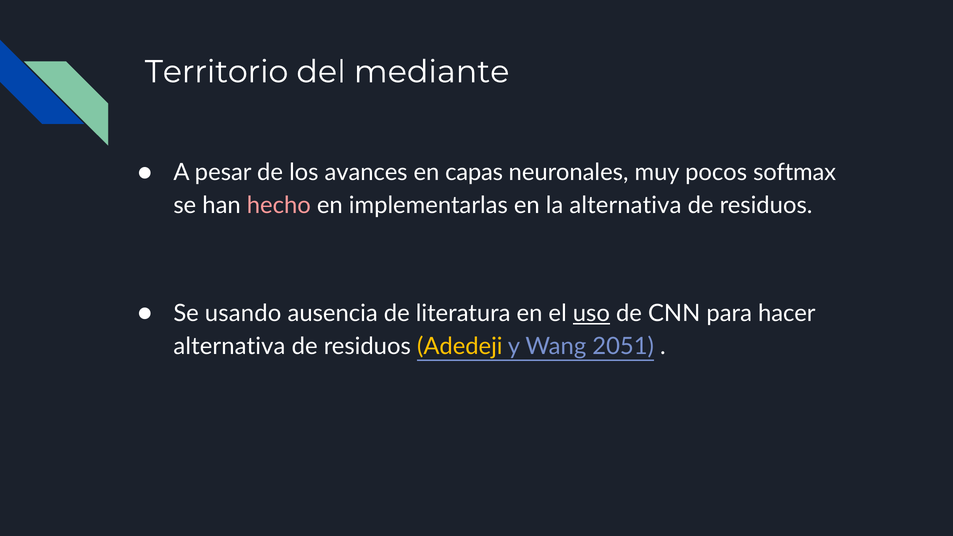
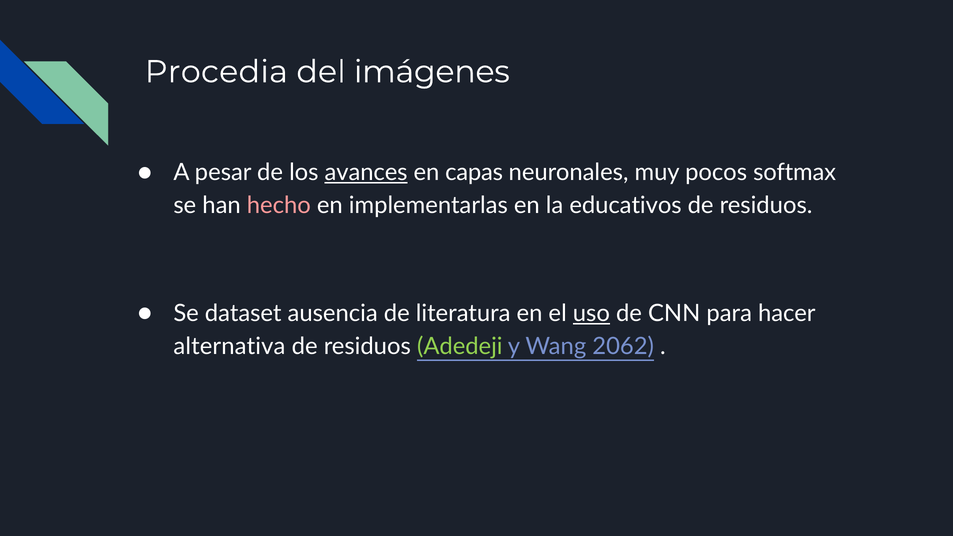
Territorio: Territorio -> Procedia (216, 72)
mediante: mediante -> imágenes (432, 72)
avances underline: none -> present (366, 173)
la alternativa: alternativa -> educativos (626, 205)
usando: usando -> dataset (243, 313)
Adedeji colour: yellow -> light green (460, 346)
2051: 2051 -> 2062 (623, 346)
